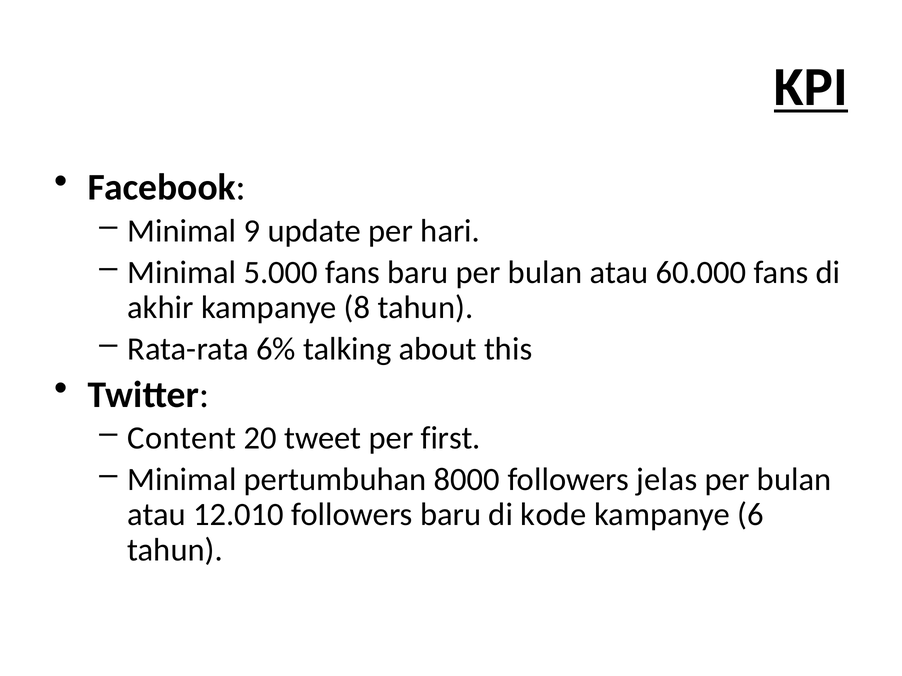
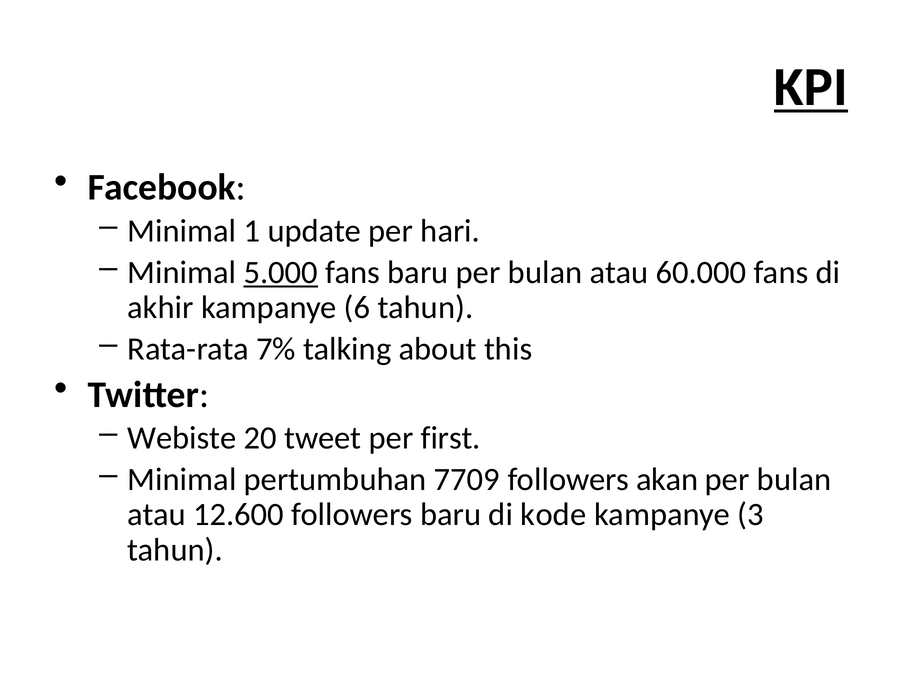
9: 9 -> 1 (252, 231)
5.000 underline: none -> present (281, 273)
8: 8 -> 6 (357, 308)
6%: 6% -> 7% (276, 349)
Content: Content -> Webiste (182, 438)
8000: 8000 -> 7709 (467, 480)
jelas: jelas -> akan (667, 480)
12.010: 12.010 -> 12.600 (239, 515)
6: 6 -> 3 (750, 515)
